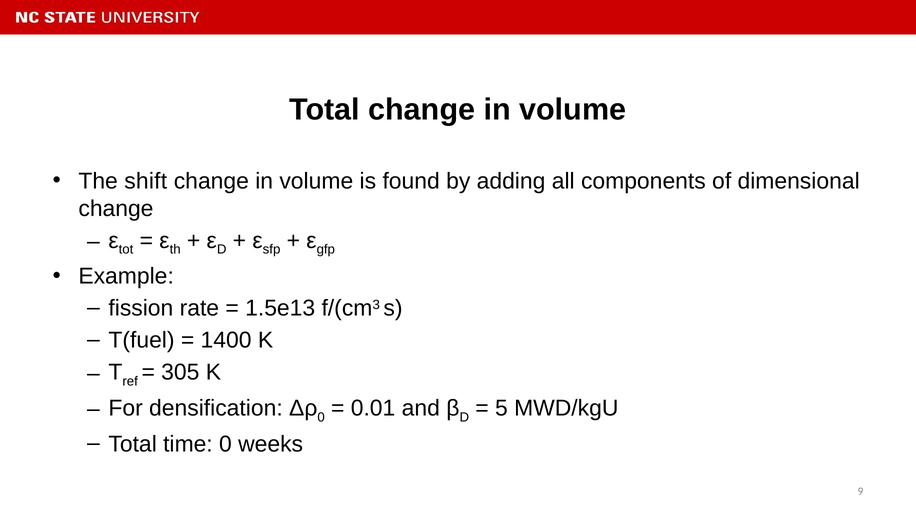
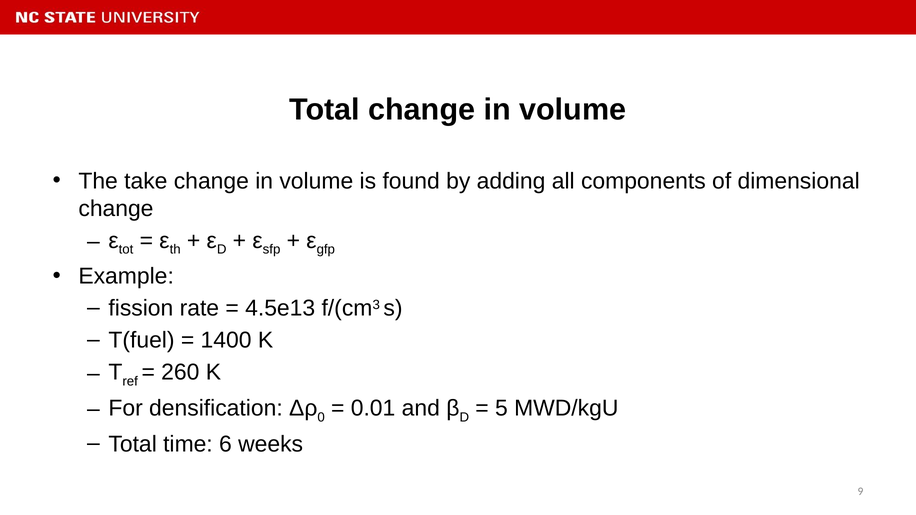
shift: shift -> take (146, 181)
1.5e13: 1.5e13 -> 4.5e13 (280, 309)
305: 305 -> 260 (180, 373)
time 0: 0 -> 6 (225, 444)
